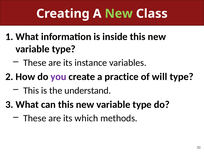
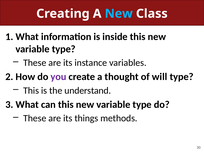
New colour: light green -> light blue (119, 14)
practice: practice -> thought (122, 77)
which: which -> things (86, 118)
